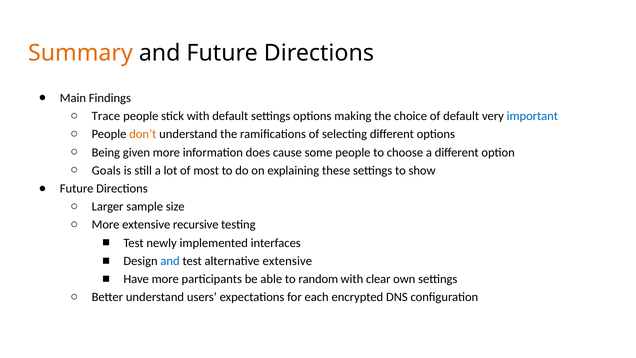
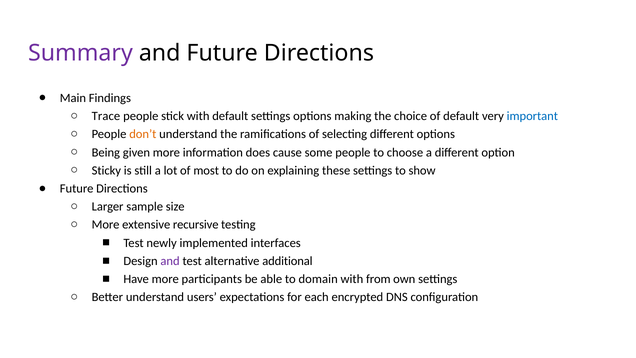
Summary colour: orange -> purple (80, 53)
Goals: Goals -> Sticky (106, 170)
and colour: blue -> purple (170, 261)
alternative extensive: extensive -> additional (287, 261)
random: random -> domain (318, 279)
clear: clear -> from (378, 279)
